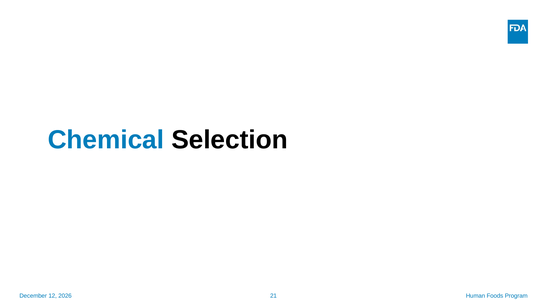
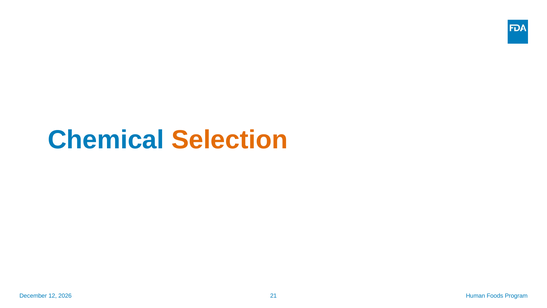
Selection colour: black -> orange (230, 140)
